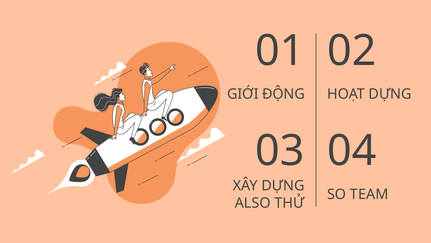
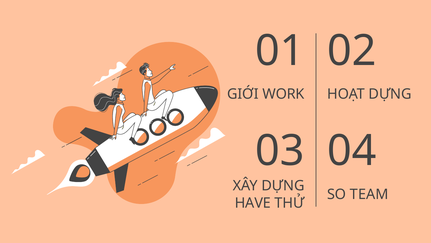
ĐỘNG: ĐỘNG -> WORK (283, 94)
ALSO: ALSO -> HAVE (253, 203)
